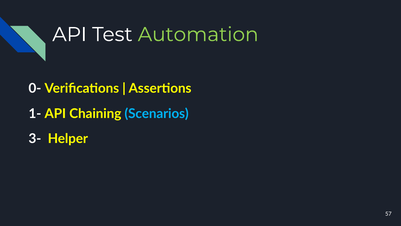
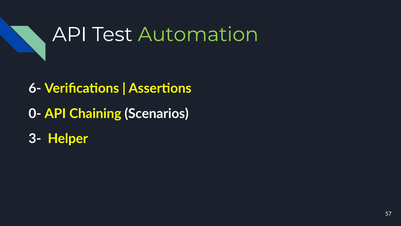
0-: 0- -> 6- (35, 88)
1-: 1- -> 0- (35, 113)
Scenarios colour: light blue -> white (157, 113)
